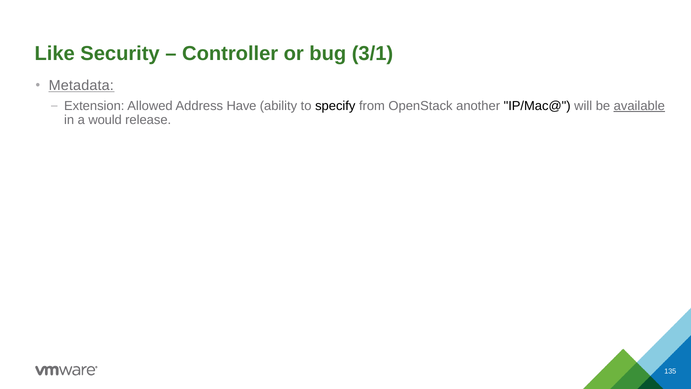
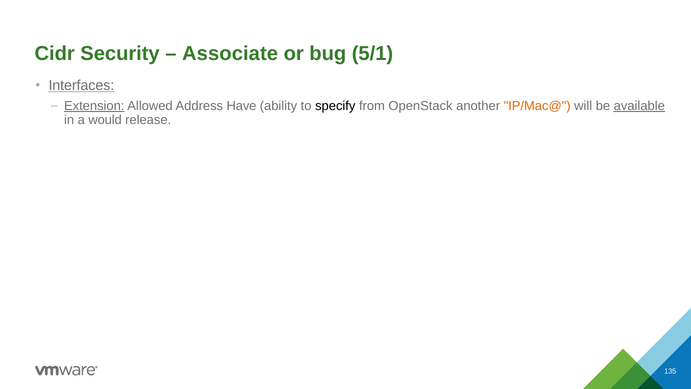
Like: Like -> Cidr (55, 54)
Controller: Controller -> Associate (230, 54)
3/1: 3/1 -> 5/1 (372, 54)
Metadata: Metadata -> Interfaces (81, 85)
Extension underline: none -> present (94, 106)
IP/Mac@ colour: black -> orange (537, 106)
